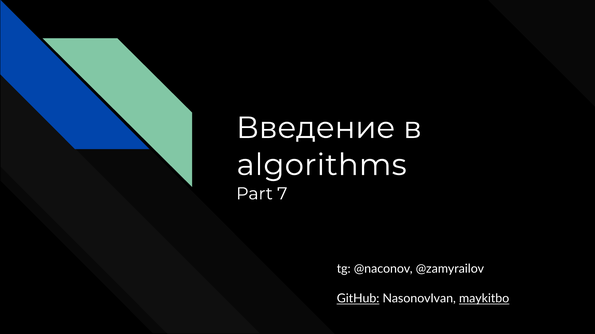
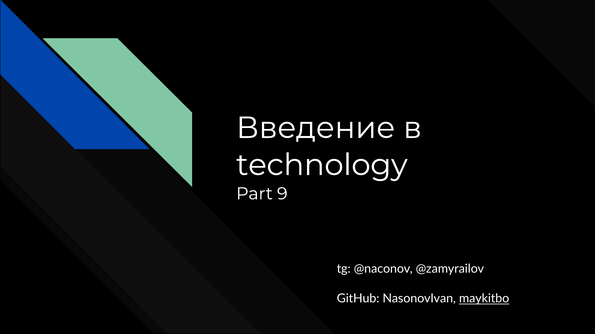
algorithms: algorithms -> technology (322, 165)
7: 7 -> 9 (282, 194)
GitHub underline: present -> none (358, 299)
